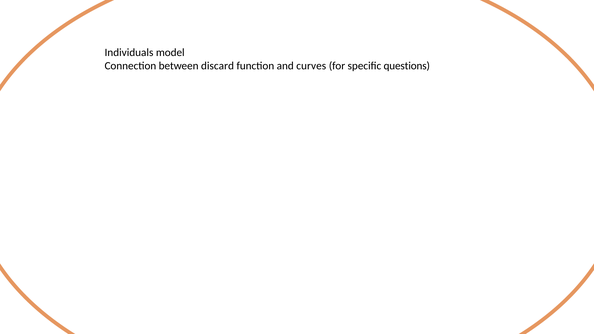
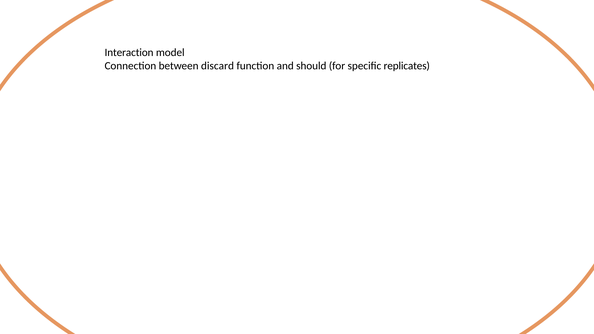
Individuals: Individuals -> Interaction (129, 52)
curves: curves -> should (311, 66)
questions: questions -> replicates (407, 66)
